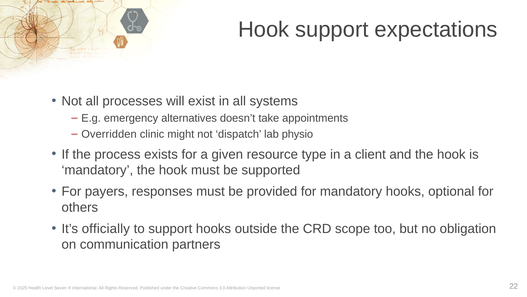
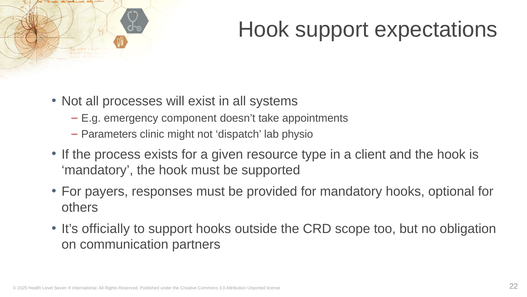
alternatives: alternatives -> component (189, 118)
Overridden: Overridden -> Parameters (109, 134)
